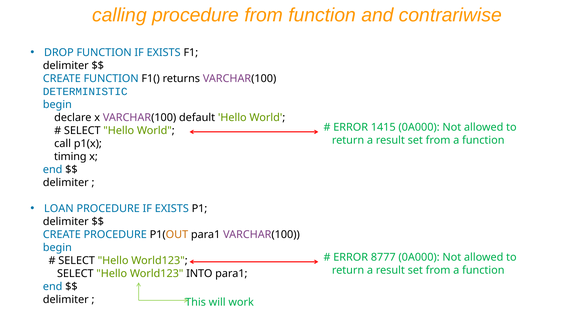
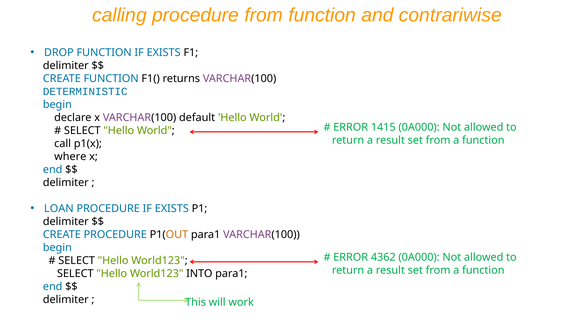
timing: timing -> where (70, 157)
8777: 8777 -> 4362 (383, 258)
